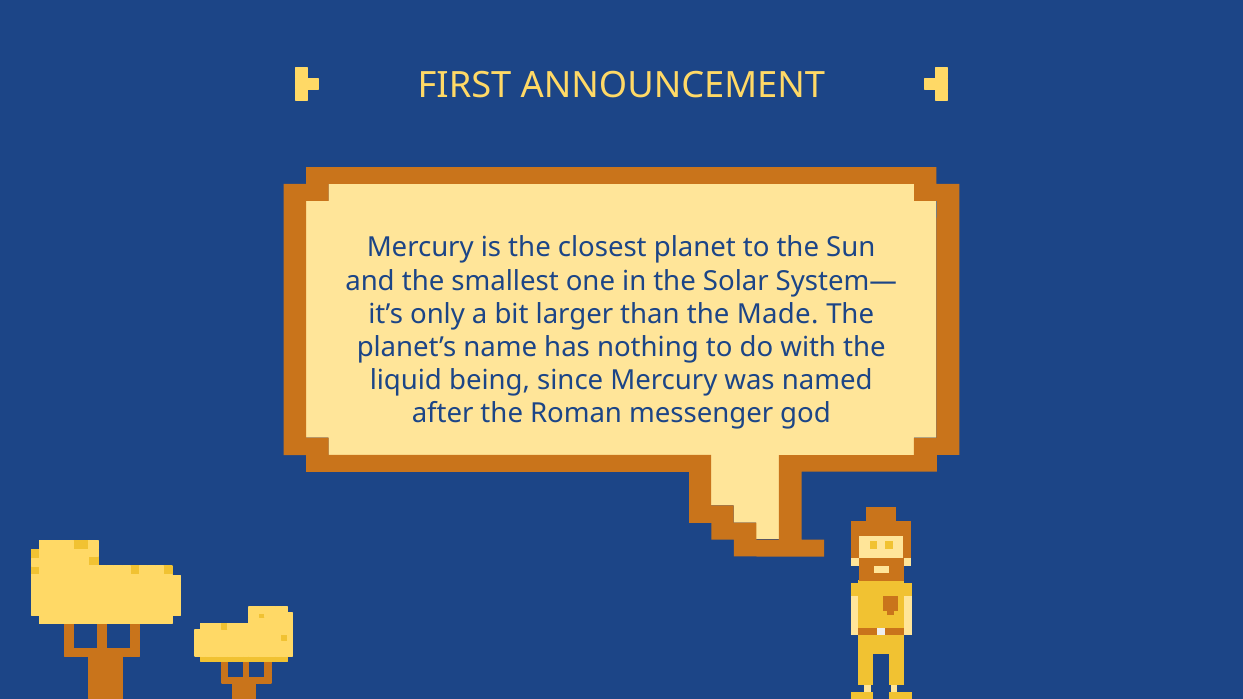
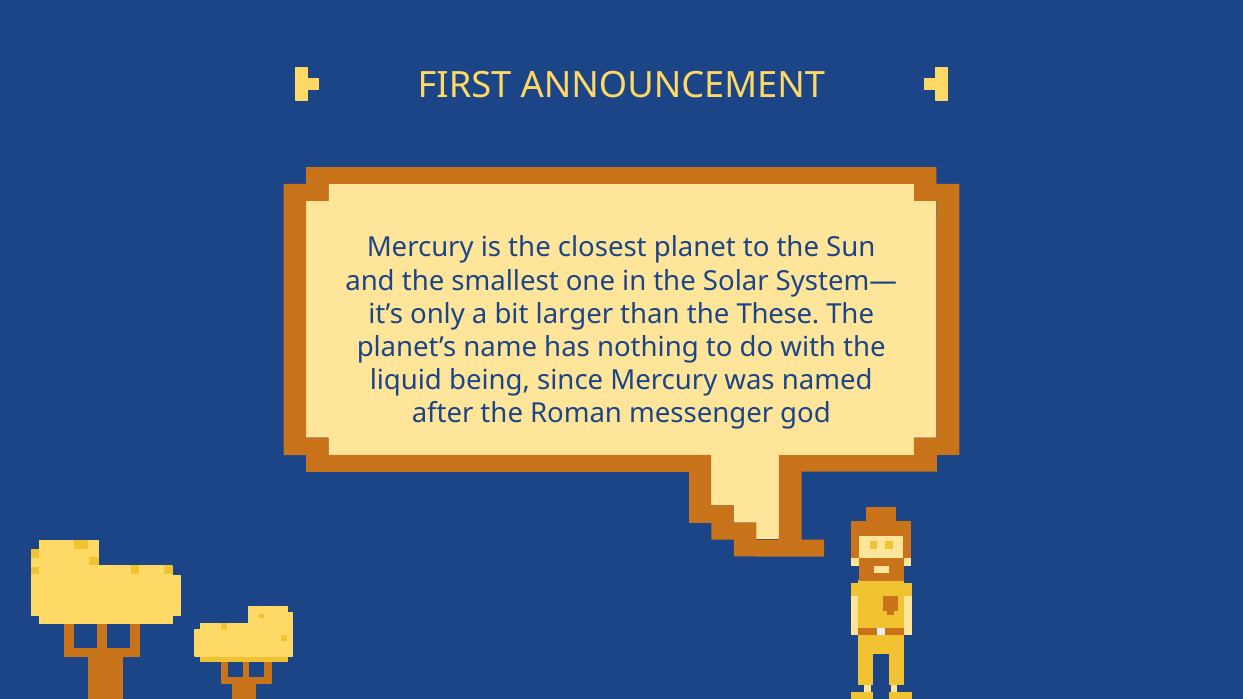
Made: Made -> These (778, 314)
